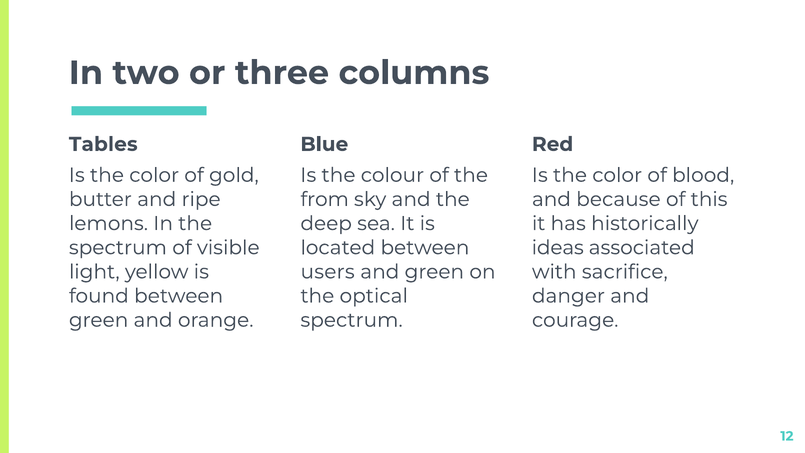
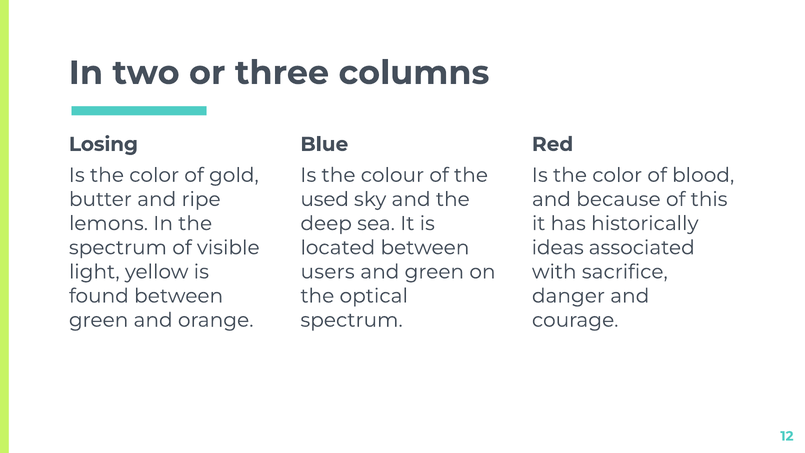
Tables: Tables -> Losing (103, 144)
from: from -> used (325, 199)
